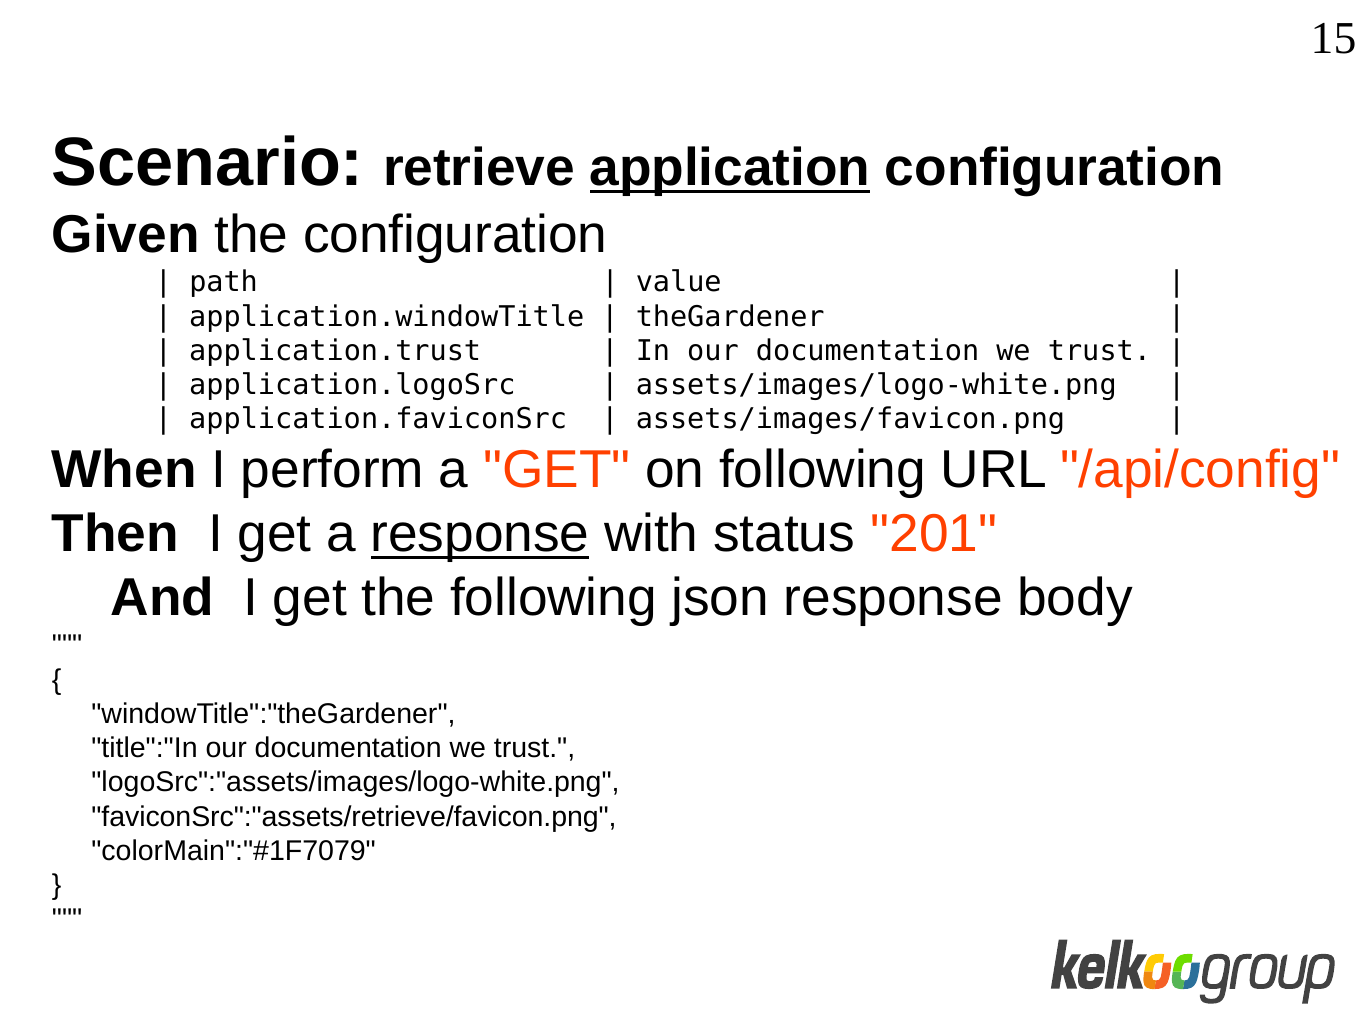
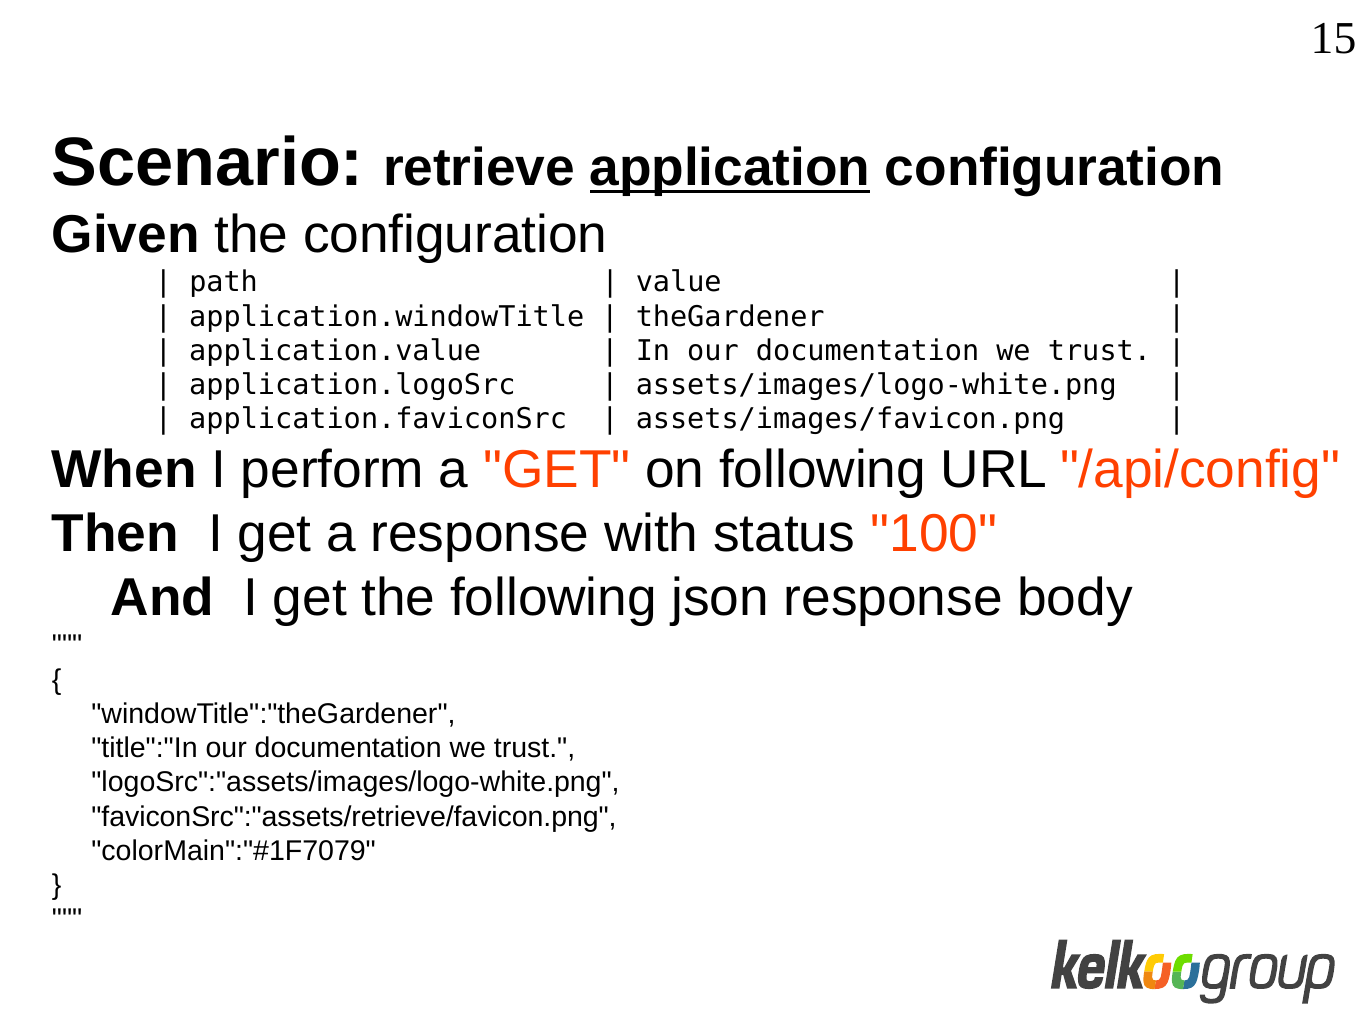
application.trust: application.trust -> application.value (335, 351)
response underline: present -> none (480, 535)
201: 201 -> 100 (934, 535)
